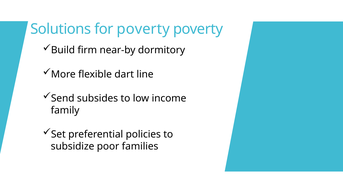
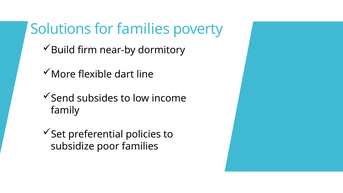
for poverty: poverty -> families (143, 29)
